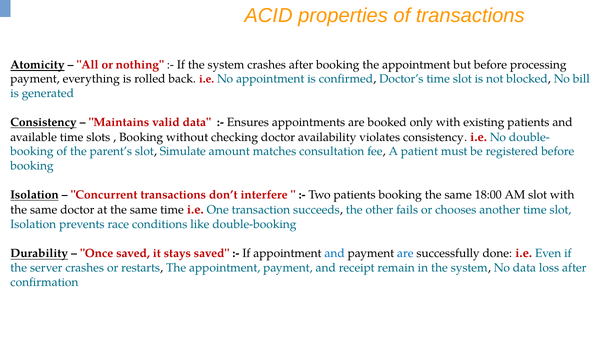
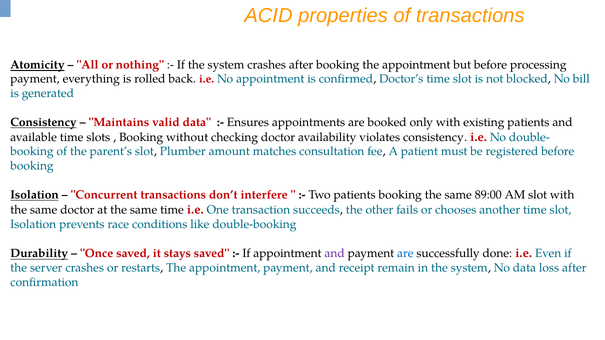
Simulate: Simulate -> Plumber (183, 152)
18:00: 18:00 -> 89:00 (488, 195)
and colour: blue -> purple (335, 254)
